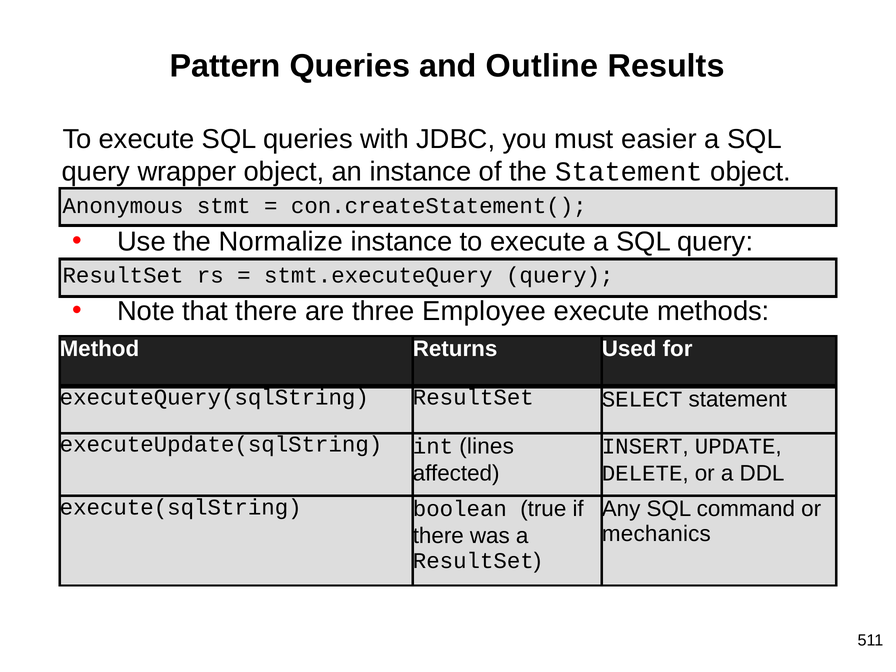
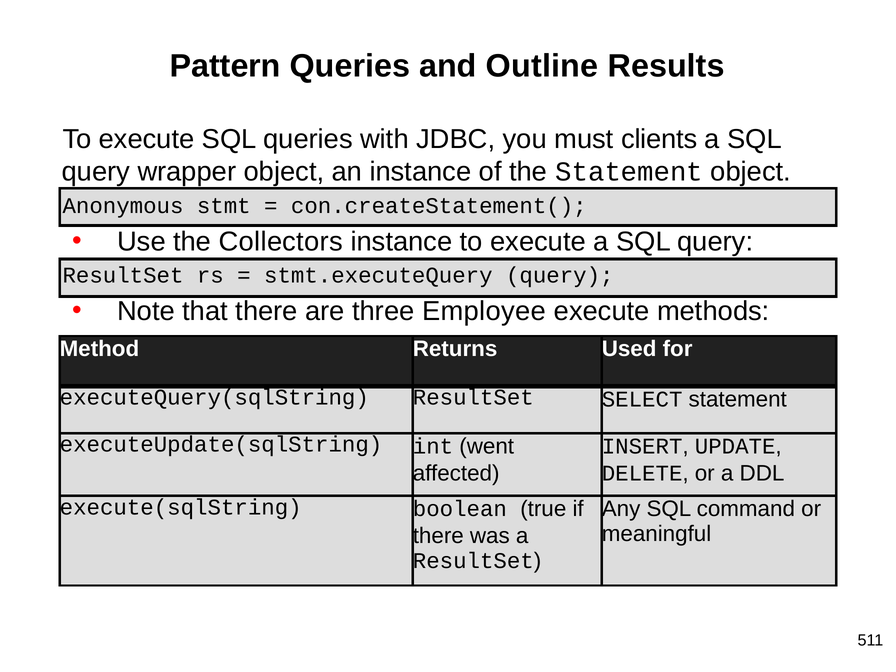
easier: easier -> clients (659, 139)
Normalize: Normalize -> Collectors (281, 242)
lines: lines -> went (487, 446)
mechanics: mechanics -> meaningful (657, 534)
